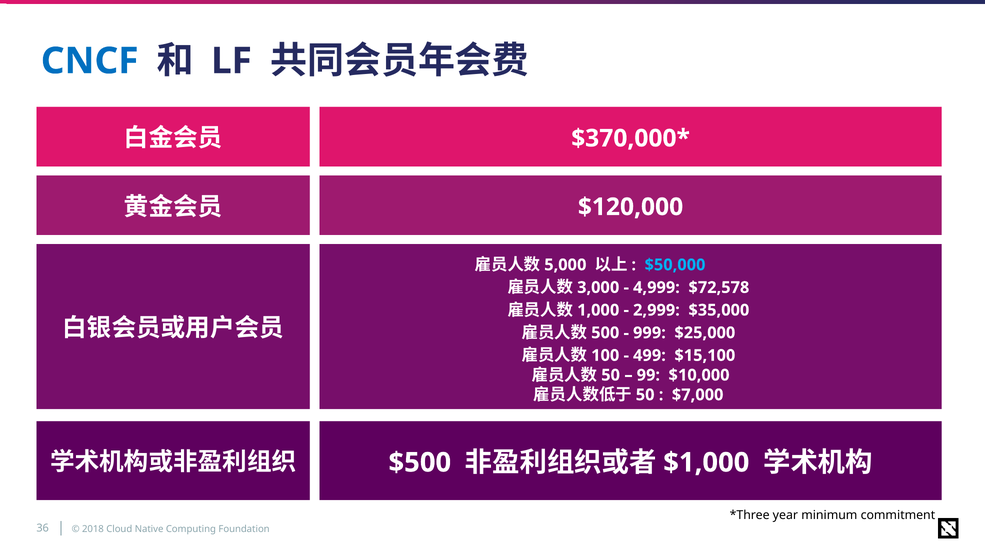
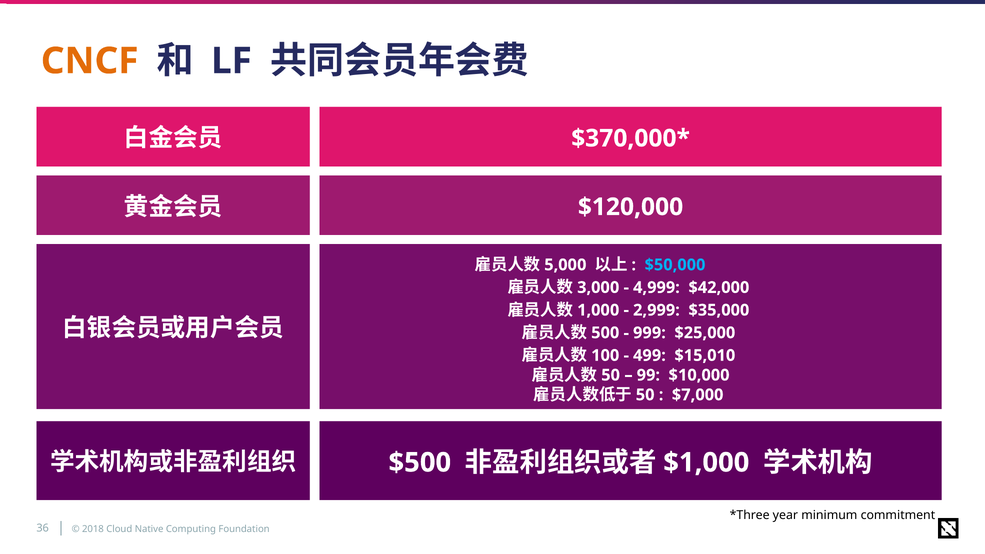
CNCF colour: blue -> orange (90, 61)
$72,578: $72,578 -> $42,000 (719, 288)
$15,100: $15,100 -> $15,010 (705, 356)
